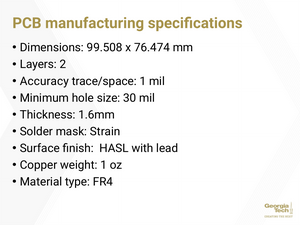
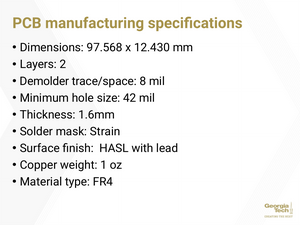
99.508: 99.508 -> 97.568 (105, 48)
76.474: 76.474 -> 12.430 (152, 48)
Accuracy: Accuracy -> Demolder (44, 81)
trace/space 1: 1 -> 8 (143, 81)
30: 30 -> 42 (130, 98)
